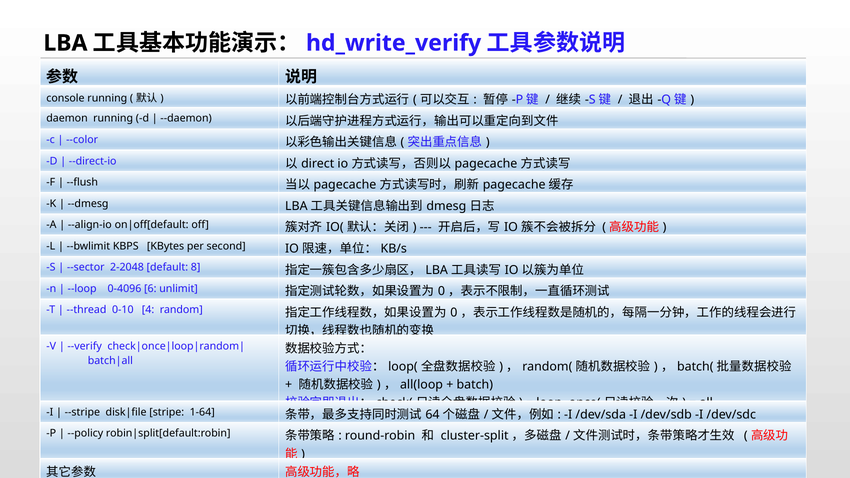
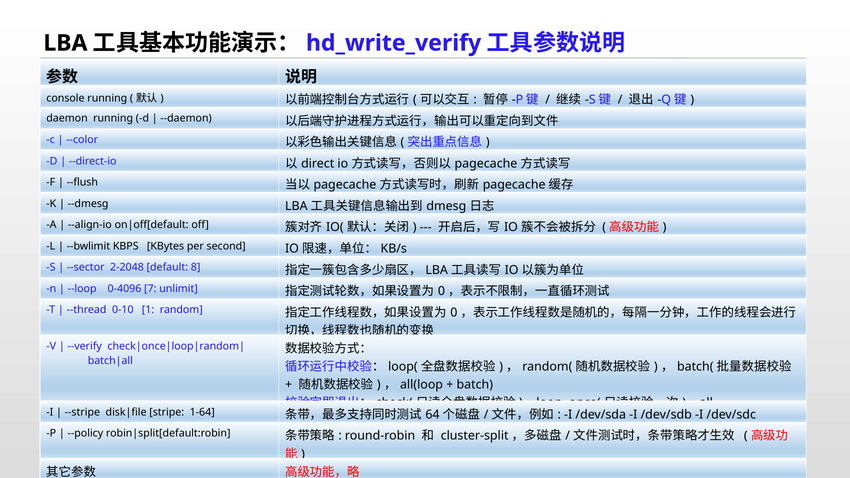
6: 6 -> 7 (150, 289)
4: 4 -> 1 (148, 310)
